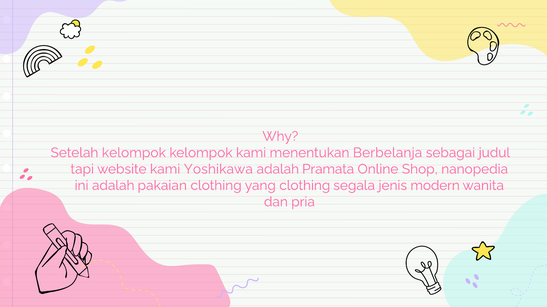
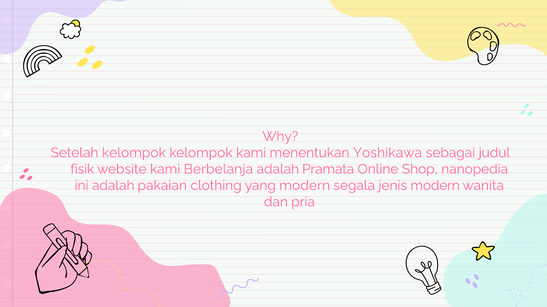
Berbelanja: Berbelanja -> Yoshikawa (388, 153)
tapi: tapi -> fisik (82, 169)
Yoshikawa: Yoshikawa -> Berbelanja (218, 169)
yang clothing: clothing -> modern (305, 186)
